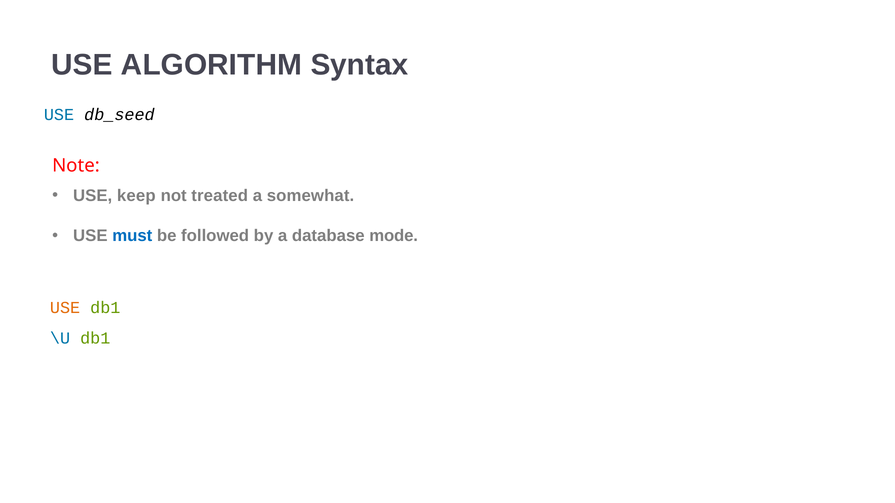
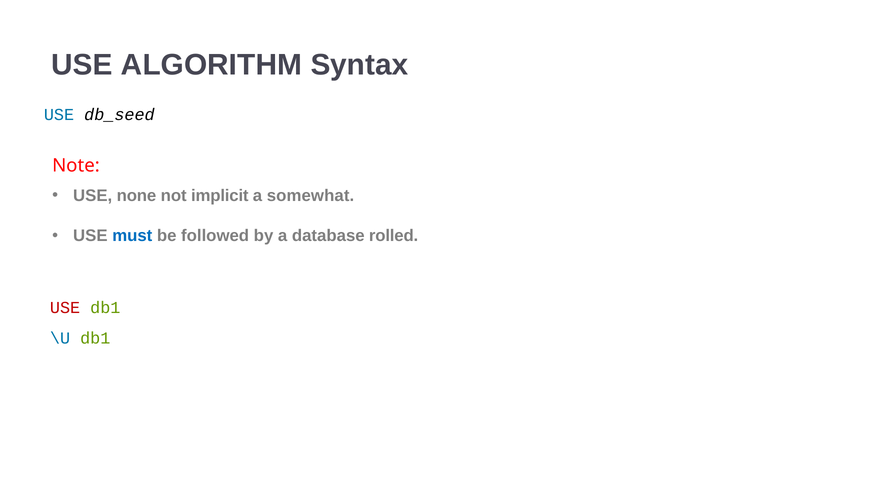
keep: keep -> none (136, 196)
treated: treated -> implicit (220, 196)
mode: mode -> rolled (394, 236)
USE colour: orange -> red (65, 308)
